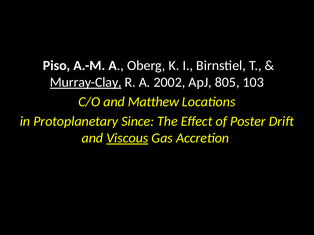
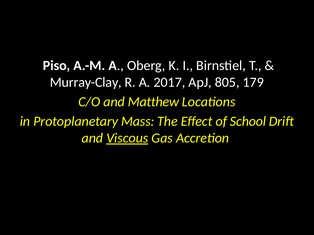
Murray-Clay underline: present -> none (86, 82)
2002: 2002 -> 2017 (169, 82)
103: 103 -> 179 (253, 82)
Since: Since -> Mass (138, 122)
Poster: Poster -> School (248, 122)
